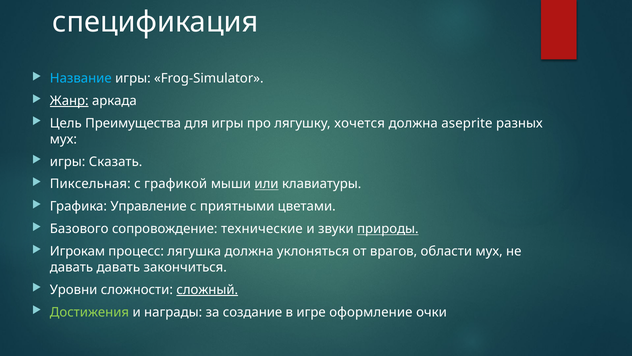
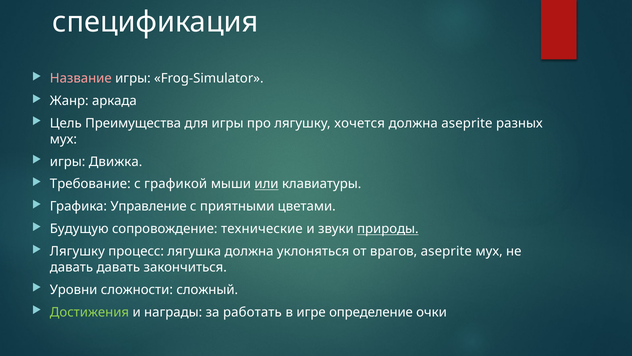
Название colour: light blue -> pink (81, 78)
Жанр underline: present -> none (69, 101)
Сказать: Сказать -> Движка (116, 161)
Пиксельная: Пиксельная -> Требование (90, 184)
Базового: Базового -> Будущую (79, 229)
Игрокам: Игрокам -> Лягушку (77, 251)
врагов области: области -> aseprite (446, 251)
сложный underline: present -> none (207, 289)
создание: создание -> работать (252, 312)
оформление: оформление -> определение (371, 312)
